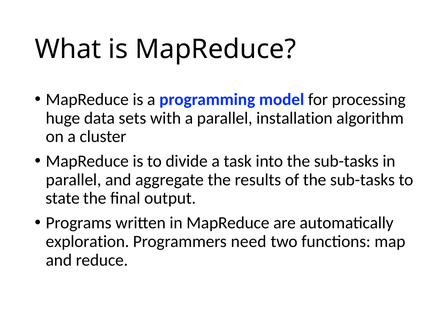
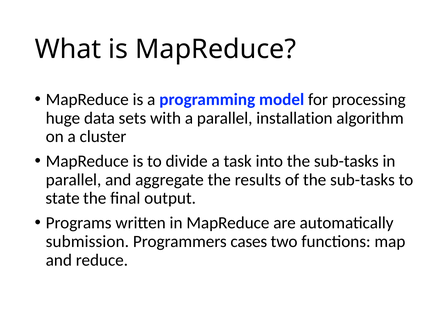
exploration: exploration -> submission (87, 241)
need: need -> cases (249, 241)
